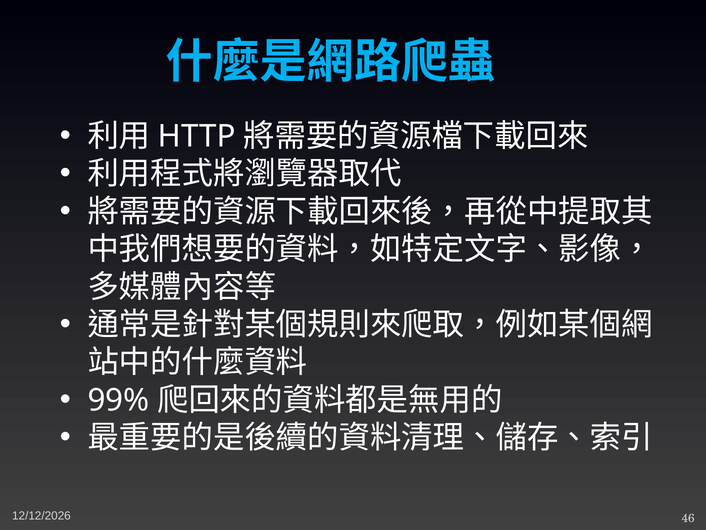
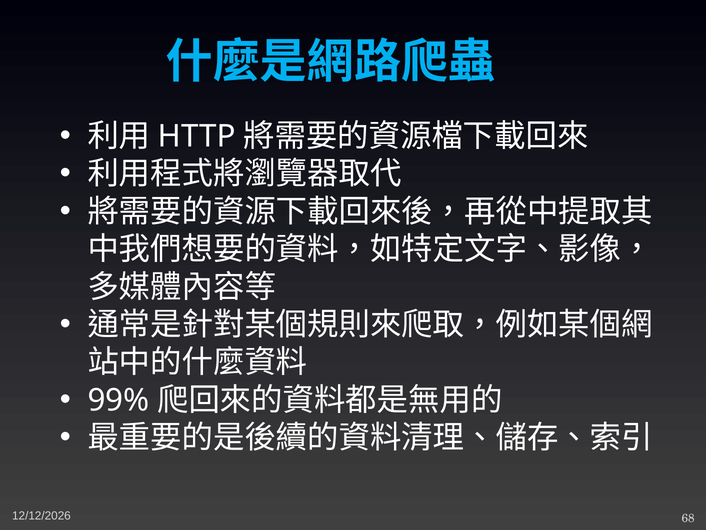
46: 46 -> 68 (688, 518)
